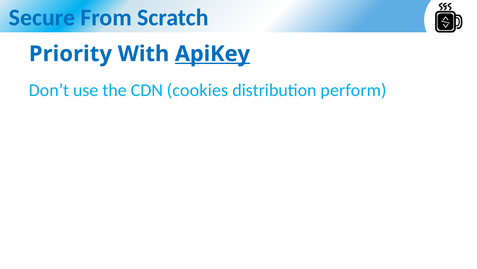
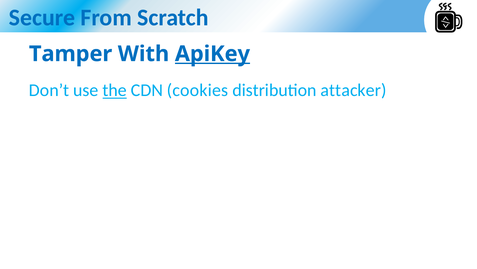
Priority: Priority -> Tamper (71, 54)
the underline: none -> present (115, 90)
perform: perform -> attacker (354, 90)
